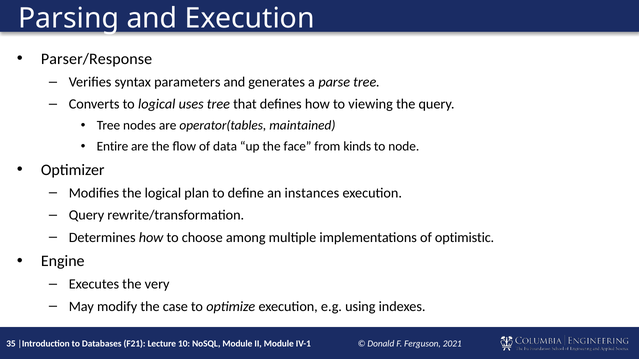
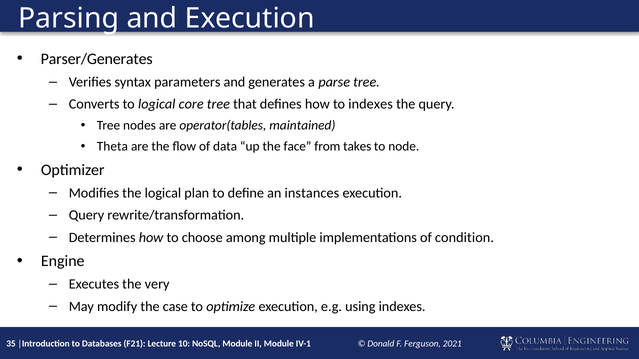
Parser/Response: Parser/Response -> Parser/Generates (97, 59)
uses: uses -> core (191, 104)
to viewing: viewing -> indexes (371, 104)
Entire: Entire -> Theta (112, 147)
kinds: kinds -> takes (357, 147)
optimistic: optimistic -> condition (464, 238)
